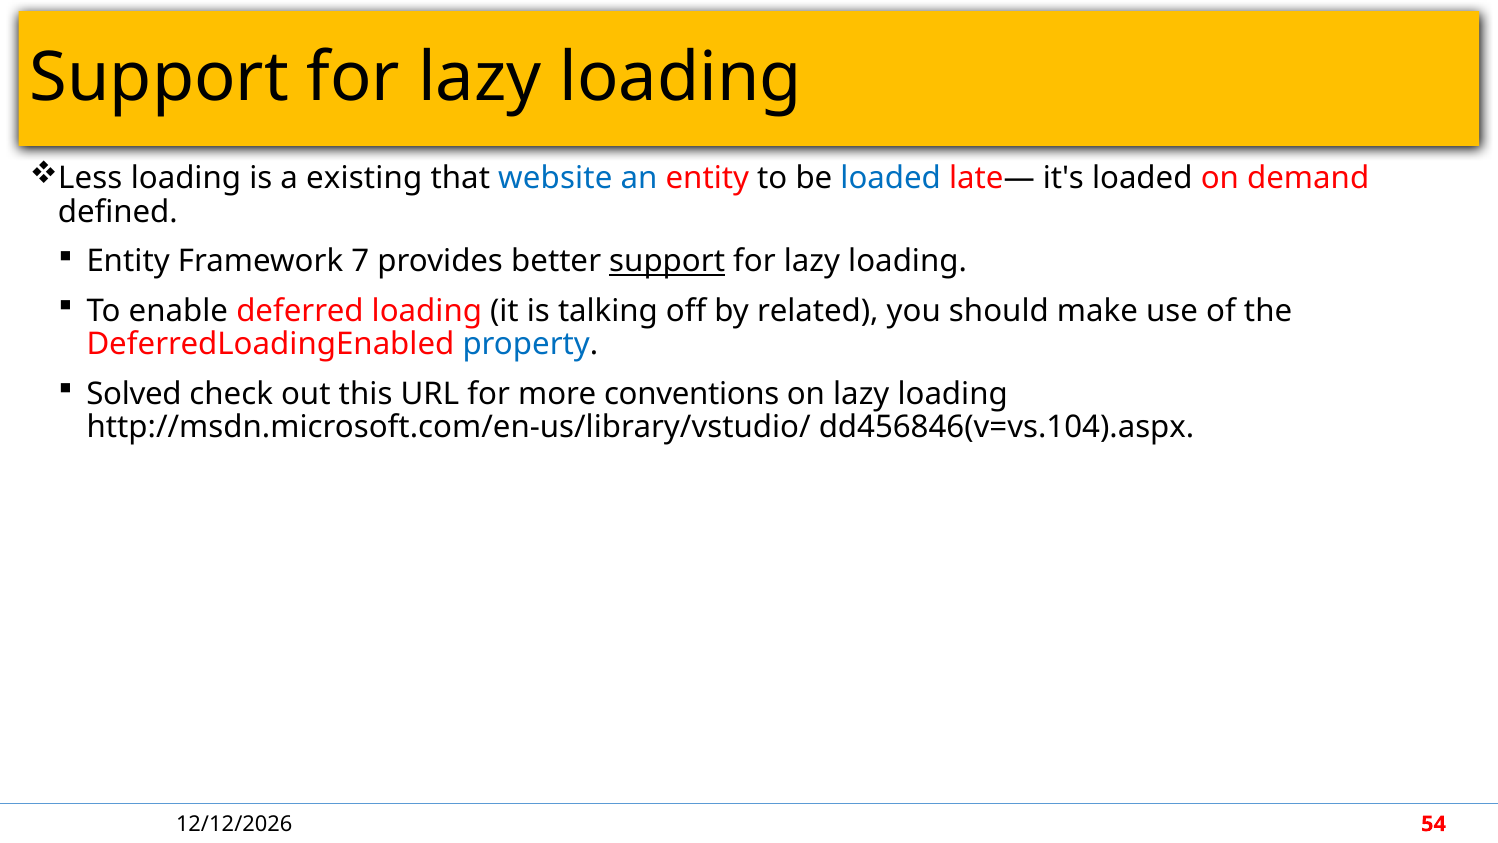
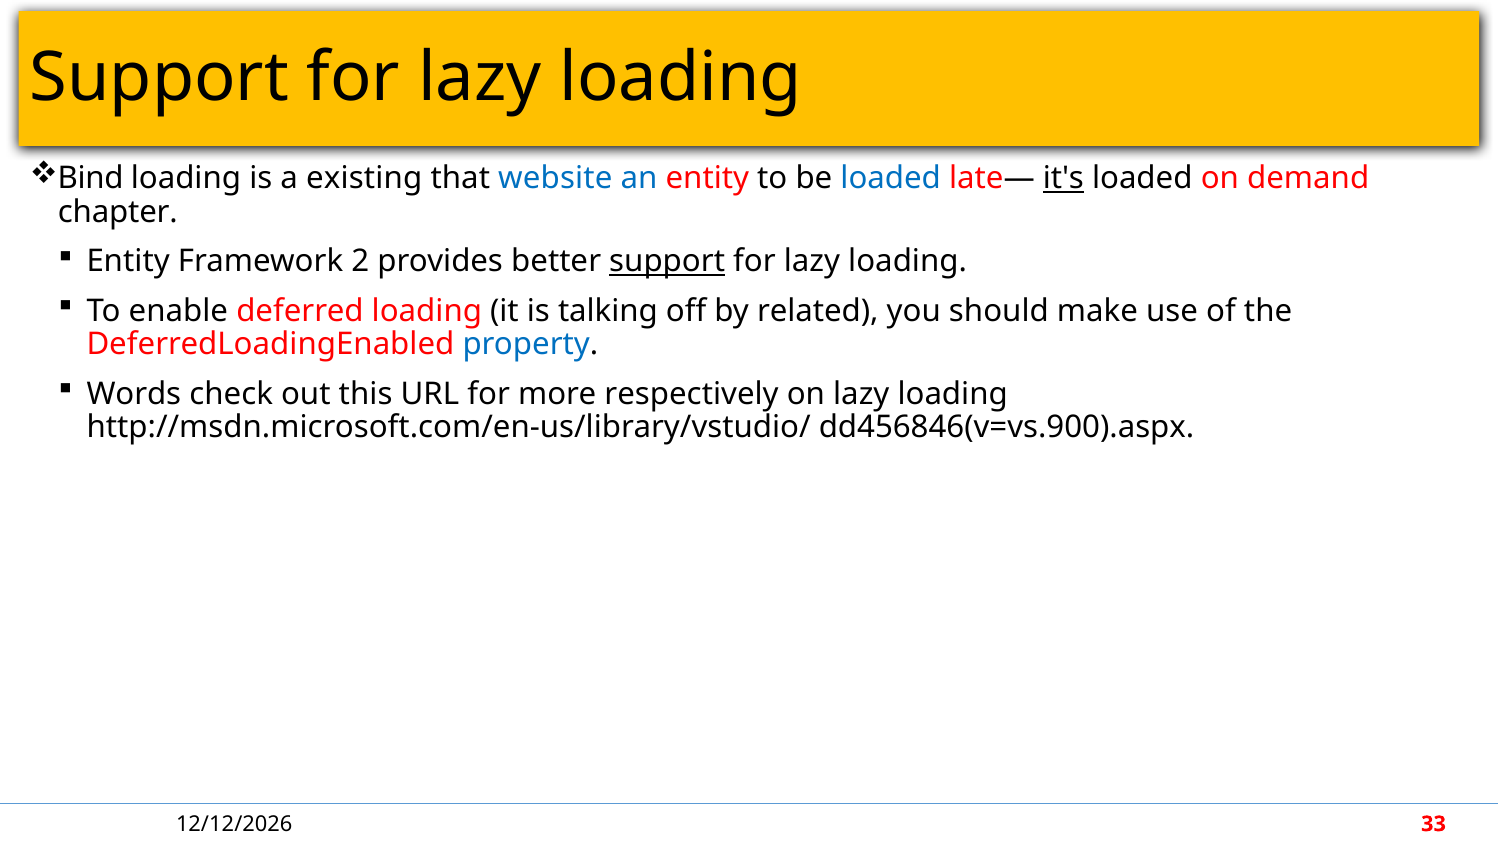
Less: Less -> Bind (91, 178)
it's underline: none -> present (1063, 178)
defined: defined -> chapter (118, 212)
7: 7 -> 2 (360, 261)
Solved: Solved -> Words (134, 394)
conventions: conventions -> respectively (692, 394)
dd456846(v=vs.104).aspx: dd456846(v=vs.104).aspx -> dd456846(v=vs.900).aspx (1007, 427)
54: 54 -> 33 (1434, 824)
